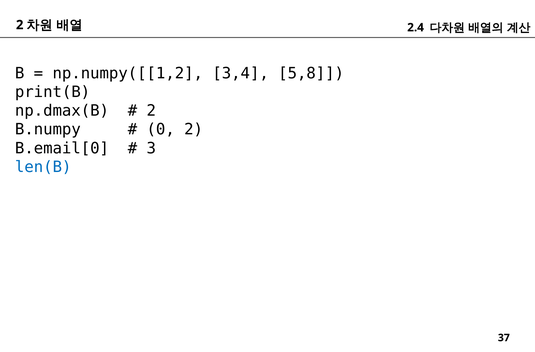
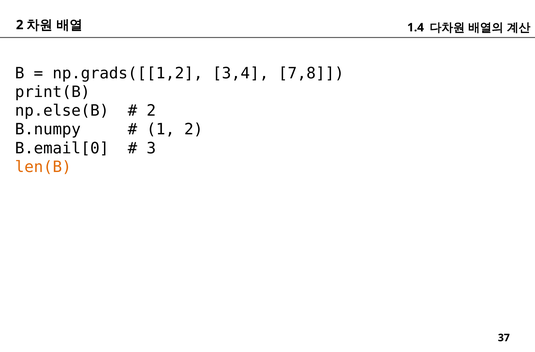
2.4: 2.4 -> 1.4 (416, 27)
np.numpy([[1,2: np.numpy([[1,2 -> np.grads([[1,2 (128, 73)
5,8: 5,8 -> 7,8 (311, 73)
np.dmax(B: np.dmax(B -> np.else(B (62, 111)
0: 0 -> 1 (161, 129)
len(B colour: blue -> orange (43, 167)
